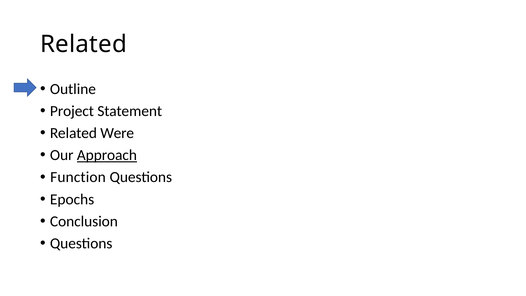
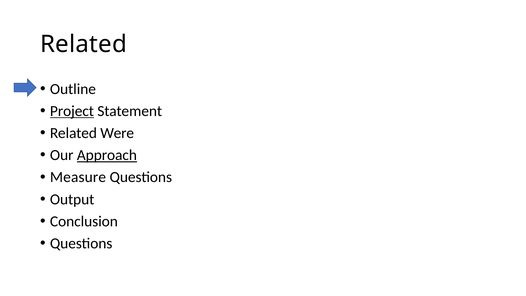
Project underline: none -> present (72, 111)
Function: Function -> Measure (78, 177)
Epochs: Epochs -> Output (72, 199)
